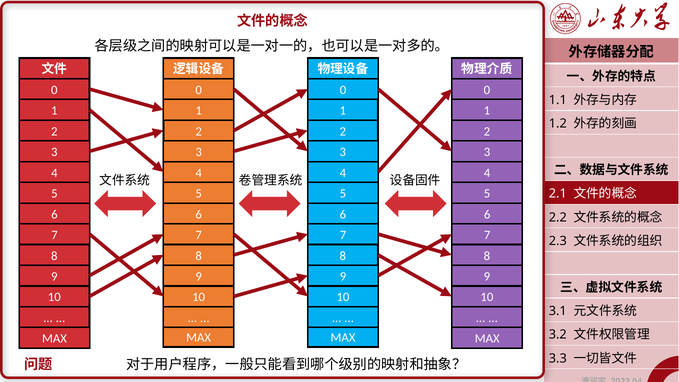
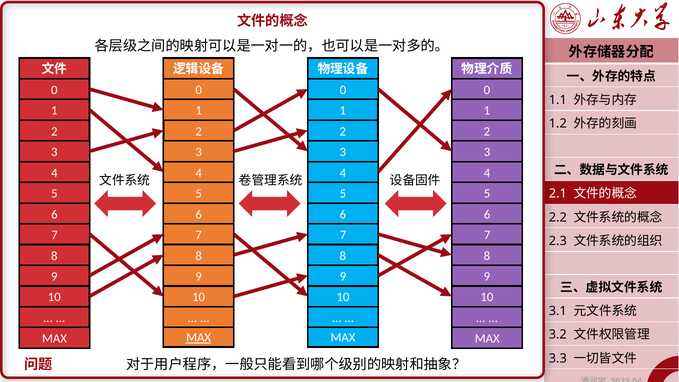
MAX underline: none -> present (199, 337)
